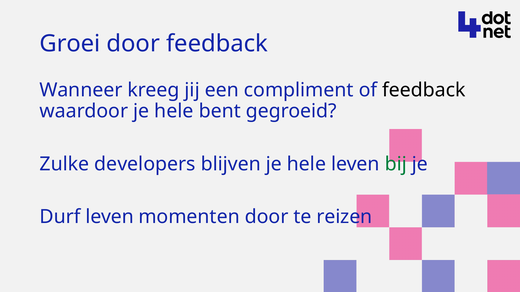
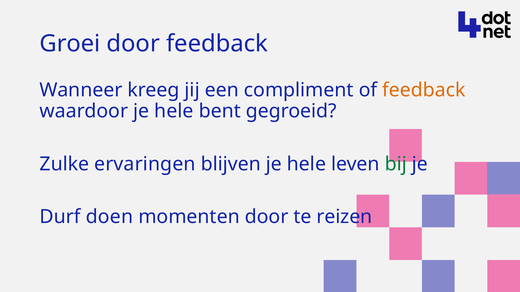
feedback colour: black -> orange (424, 90)
developers: developers -> ervaringen (145, 164)
Durf leven: leven -> doen (109, 217)
